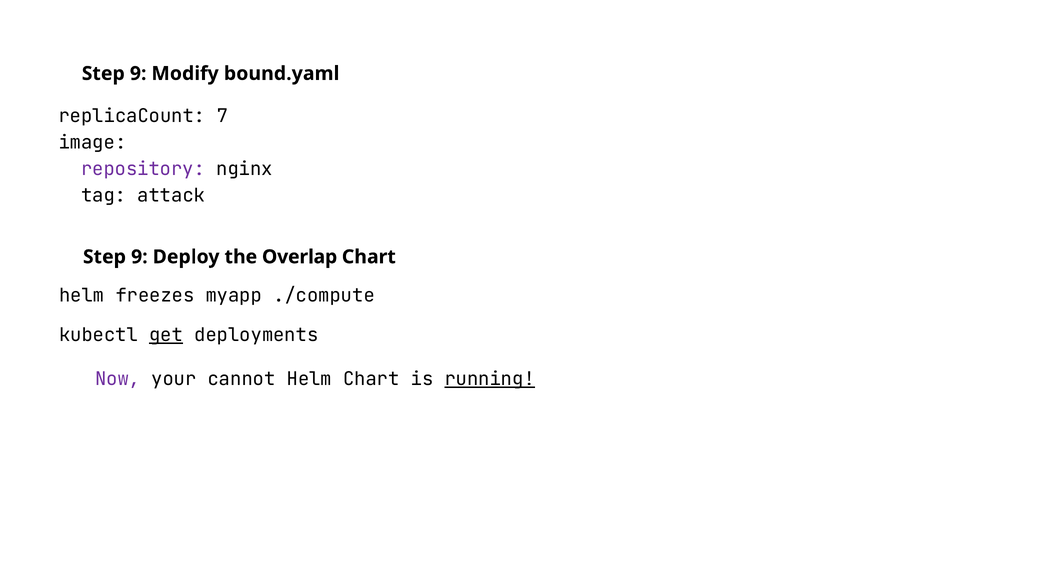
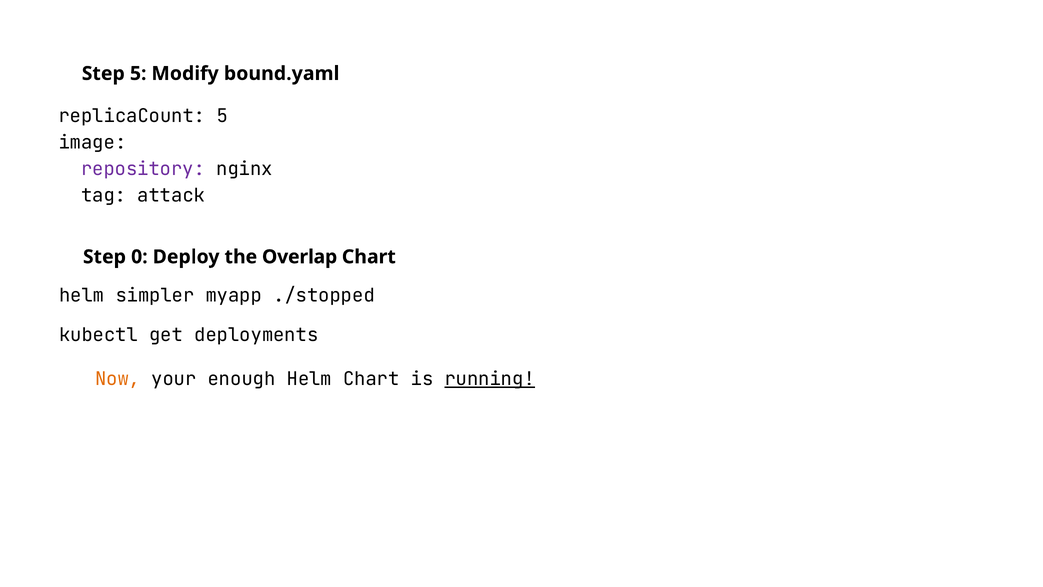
9: 9 -> 5 (138, 73)
replicaCount 7: 7 -> 5 (222, 116)
9: 9 -> 0 (139, 257)
freezes: freezes -> simpler (155, 295)
./compute: ./compute -> ./stopped (324, 295)
get underline: present -> none (166, 335)
Now colour: purple -> orange (118, 379)
cannot: cannot -> enough (242, 379)
